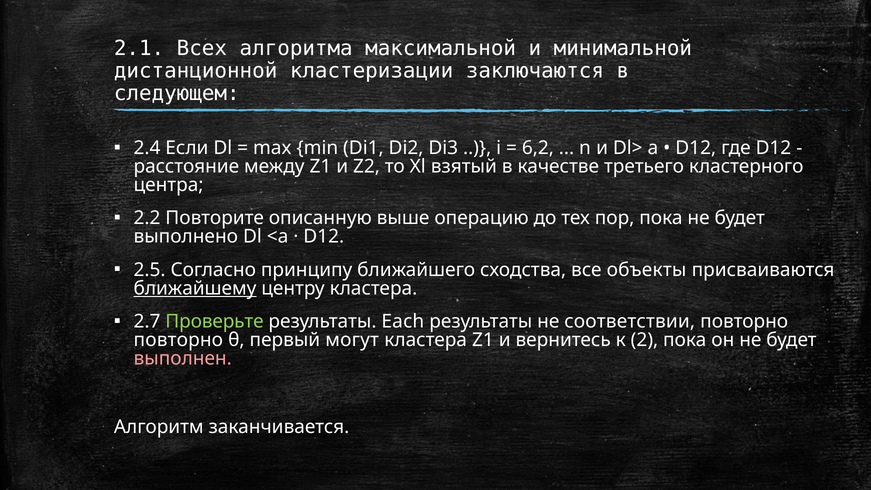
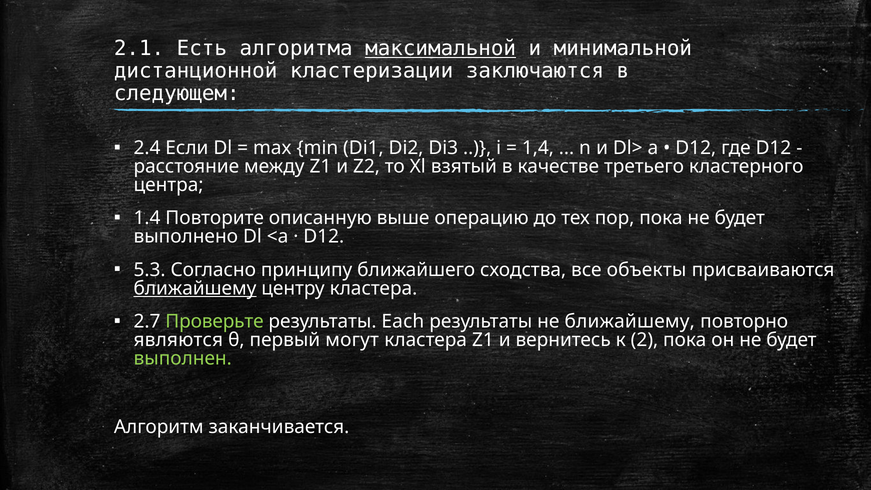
Всех: Всех -> Есть (202, 48)
максимальной underline: none -> present (441, 48)
6,2: 6,2 -> 1,4 (538, 148)
2.2: 2.2 -> 1.4 (147, 218)
2.5: 2.5 -> 5.3 (150, 270)
не соответствии: соответствии -> ближайшему (630, 322)
повторно: повторно -> являются (178, 340)
выполнен colour: pink -> light green (183, 359)
